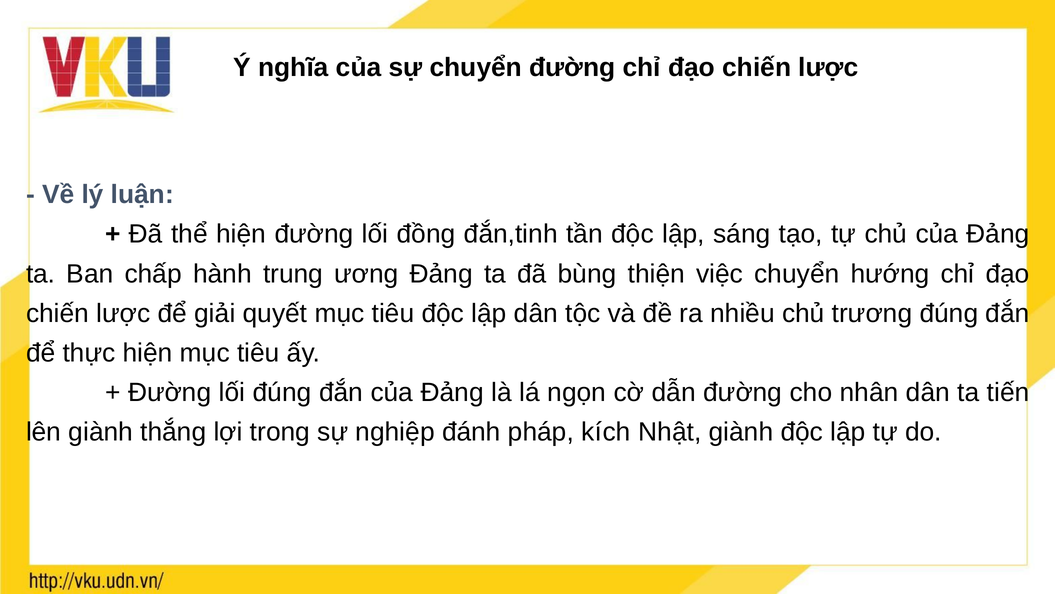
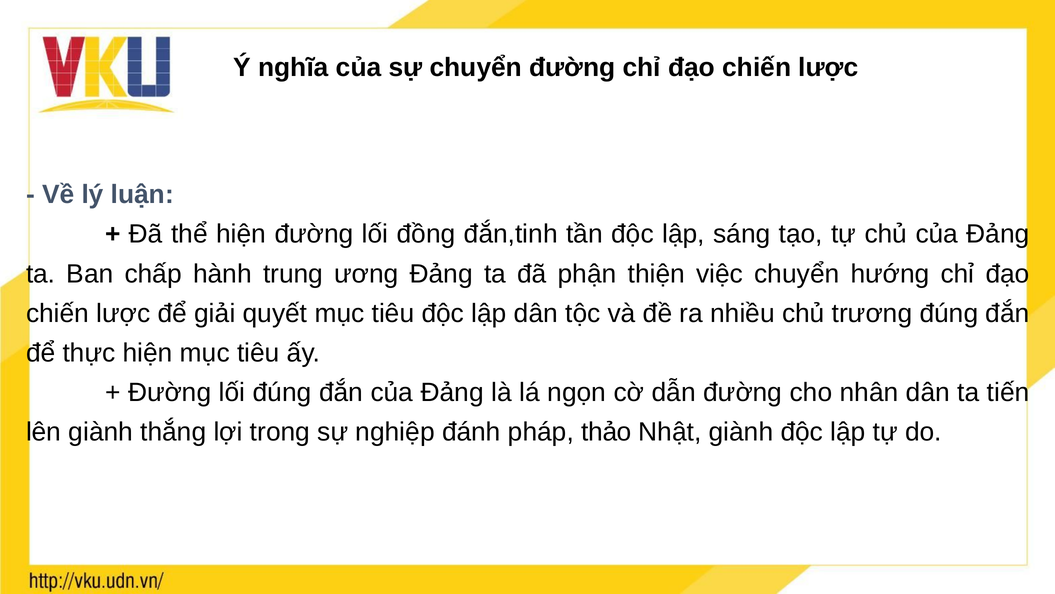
bùng: bùng -> phận (587, 274)
kích: kích -> thảo (606, 432)
